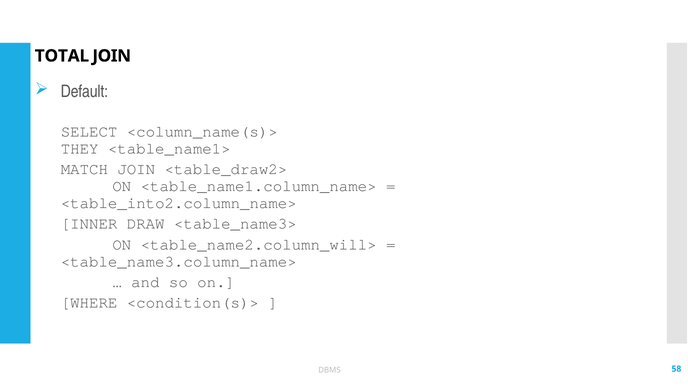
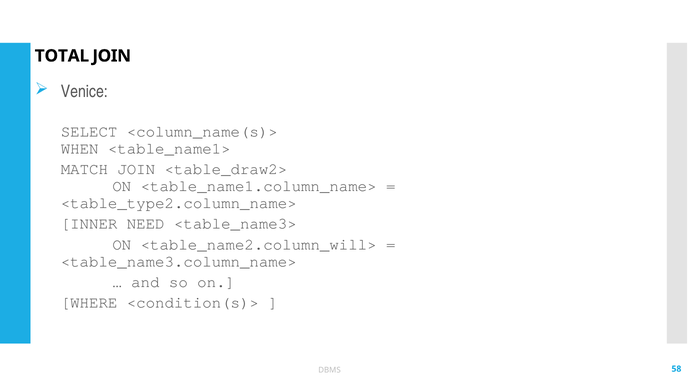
Default: Default -> Venice (84, 91)
THEY: THEY -> WHEN (80, 149)
<table_into2.column_name>: <table_into2.column_name> -> <table_type2.column_name> (179, 203)
DRAW: DRAW -> NEED (146, 224)
